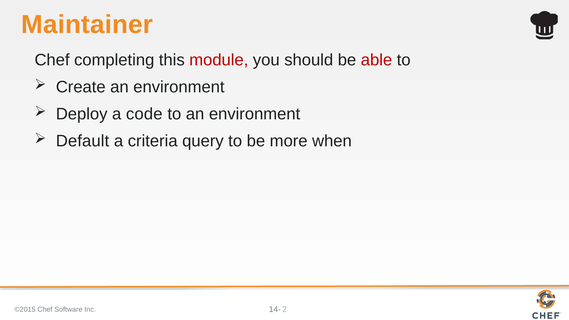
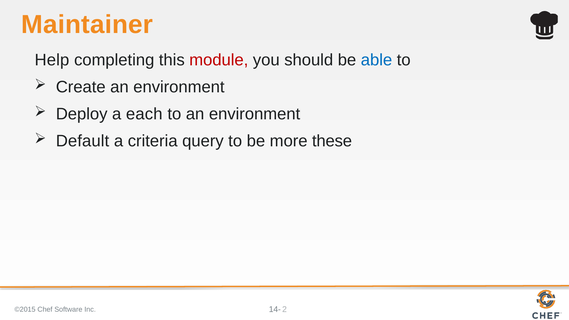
Chef: Chef -> Help (52, 60)
able colour: red -> blue (376, 60)
code: code -> each (144, 114)
when: when -> these (332, 141)
